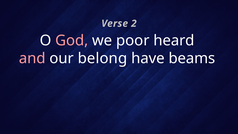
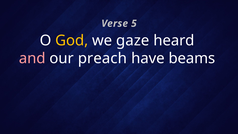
2: 2 -> 5 (134, 23)
God colour: pink -> yellow (72, 40)
poor: poor -> gaze (133, 40)
belong: belong -> preach (102, 58)
